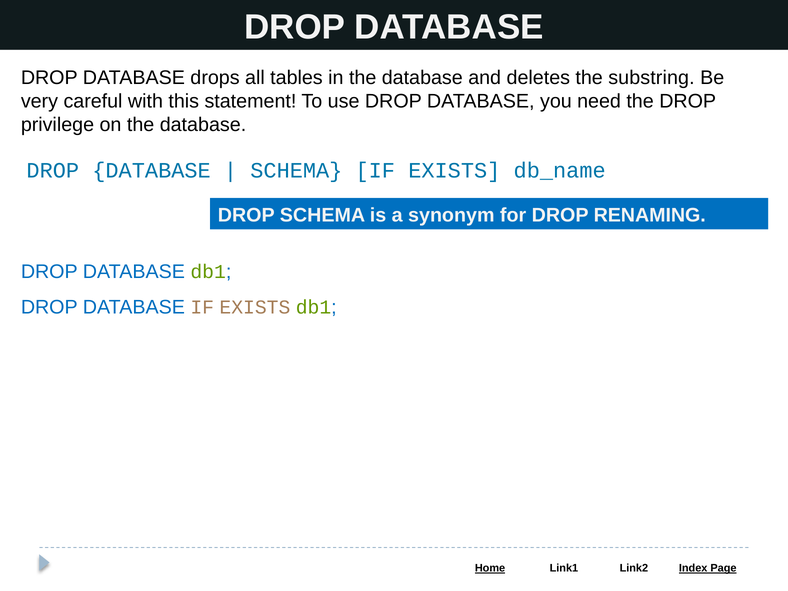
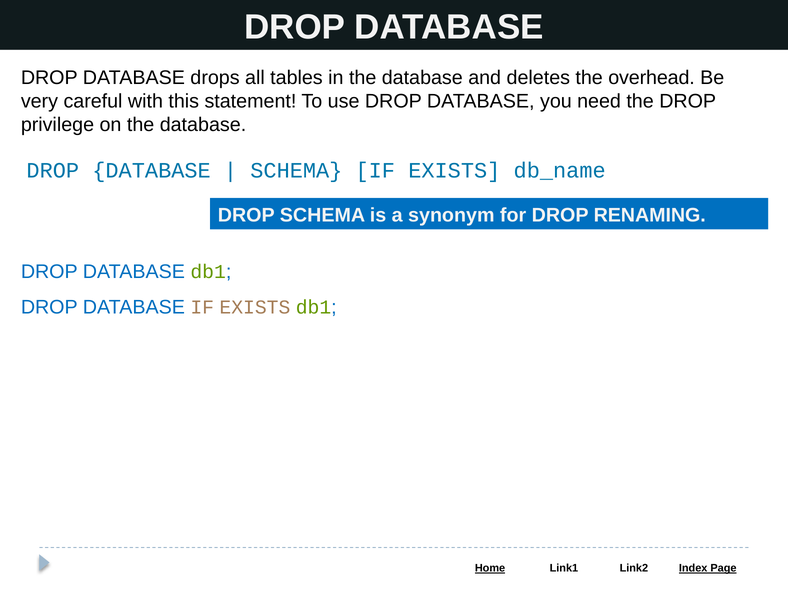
substring: substring -> overhead (652, 78)
